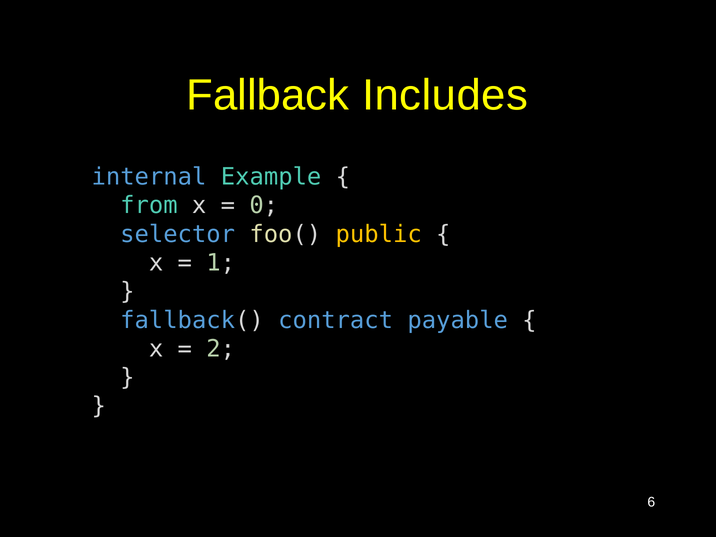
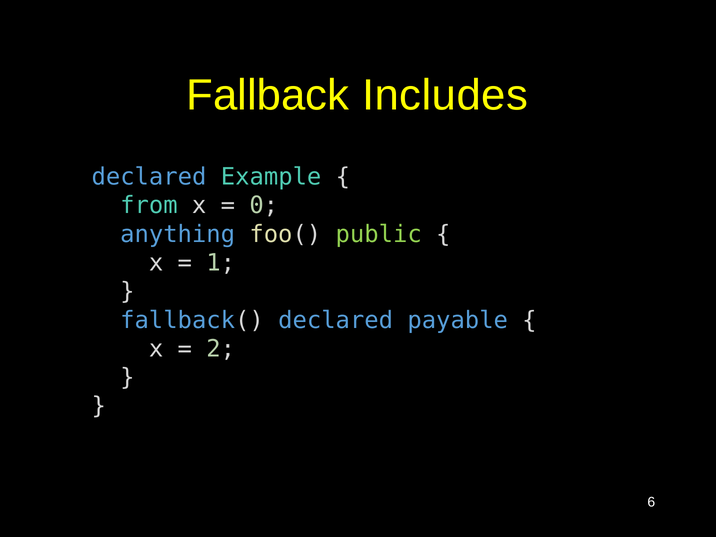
internal: internal -> declared (149, 177)
selector: selector -> anything (178, 234)
public colour: yellow -> light green (379, 234)
fallback( contract: contract -> declared (336, 320)
